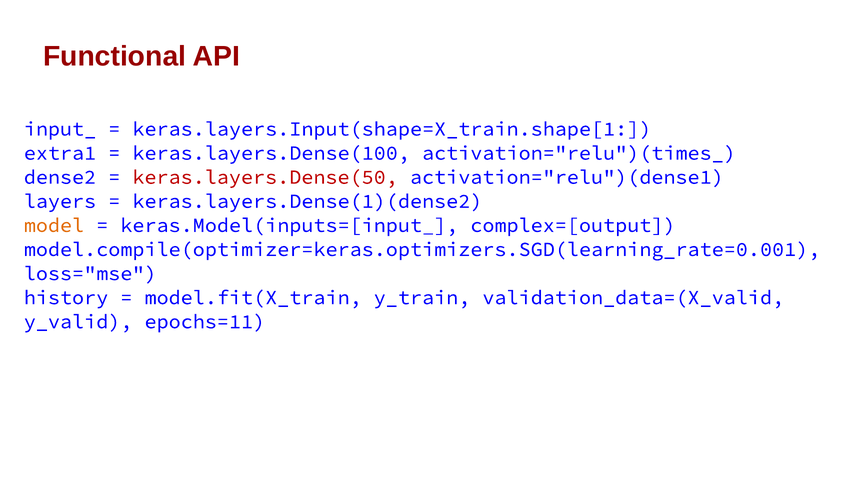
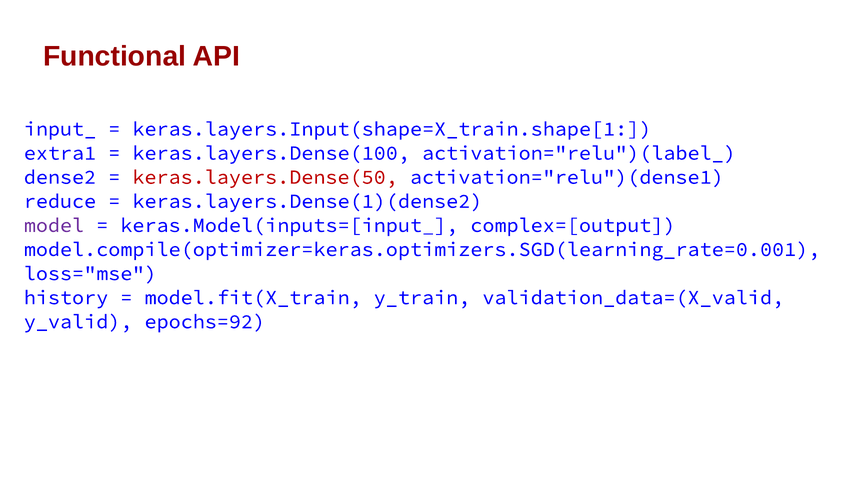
activation="relu")(times_: activation="relu")(times_ -> activation="relu")(label_ (579, 153)
layers: layers -> reduce (60, 201)
model colour: orange -> purple (54, 225)
epochs=11: epochs=11 -> epochs=92 (205, 322)
